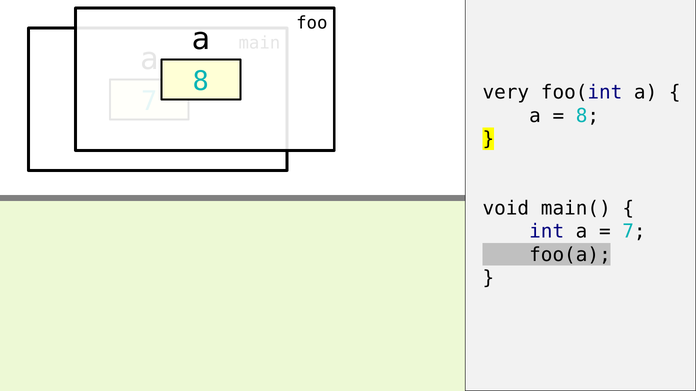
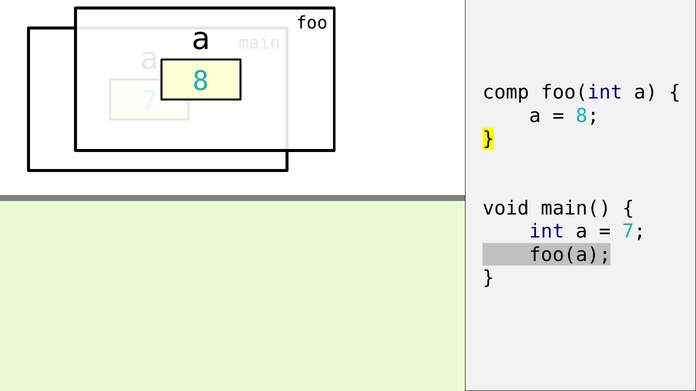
very: very -> comp (506, 93)
